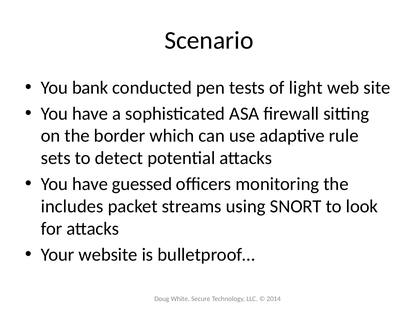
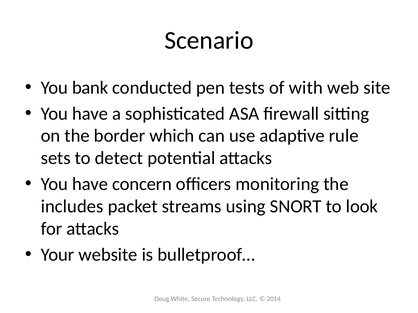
light: light -> with (306, 88)
guessed: guessed -> concern (142, 184)
